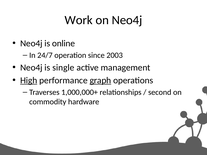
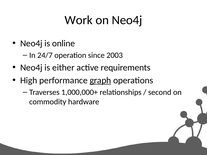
single: single -> either (63, 68)
management: management -> requirements (126, 68)
High underline: present -> none (29, 80)
